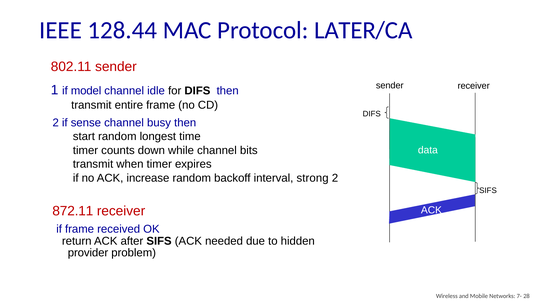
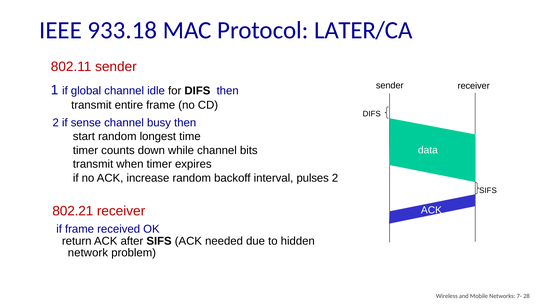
128.44: 128.44 -> 933.18 (122, 30)
model: model -> global (86, 91)
strong: strong -> pulses (313, 178)
872.11: 872.11 -> 802.21 (73, 211)
provider: provider -> network (88, 253)
